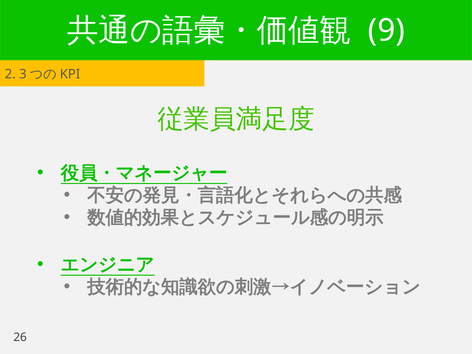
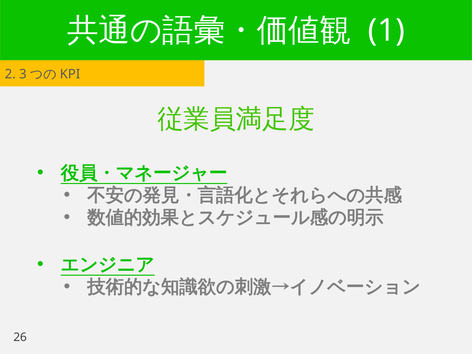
9: 9 -> 1 (386, 30)
